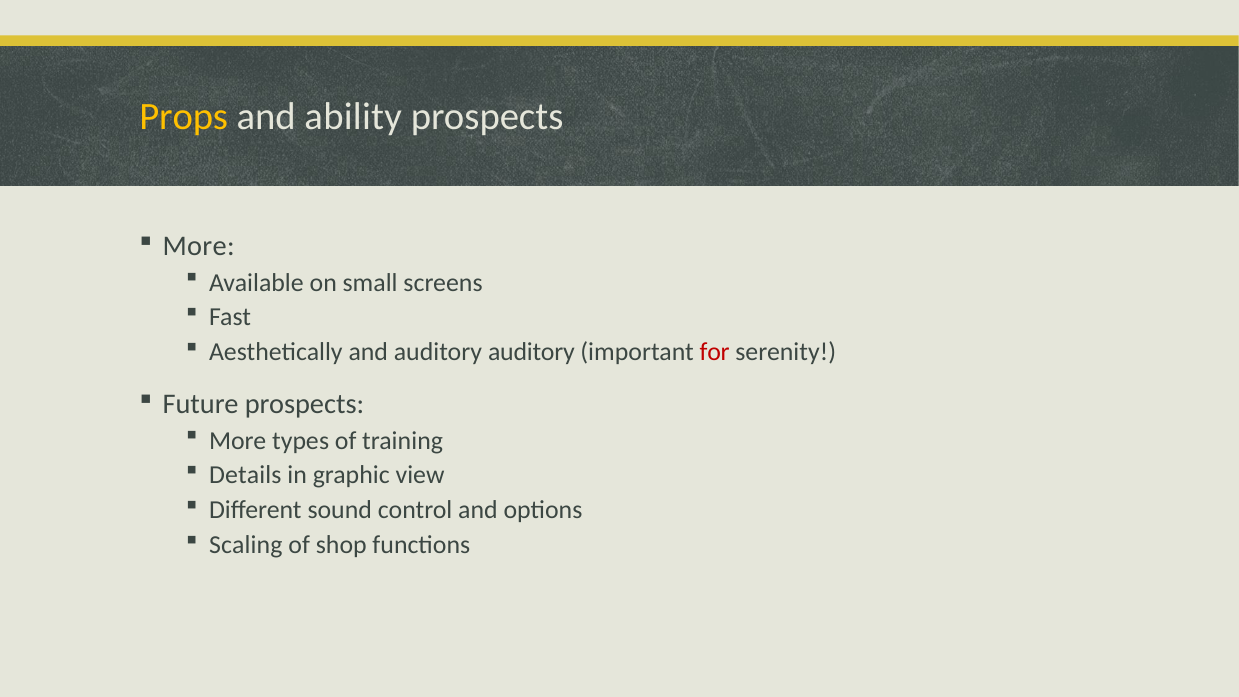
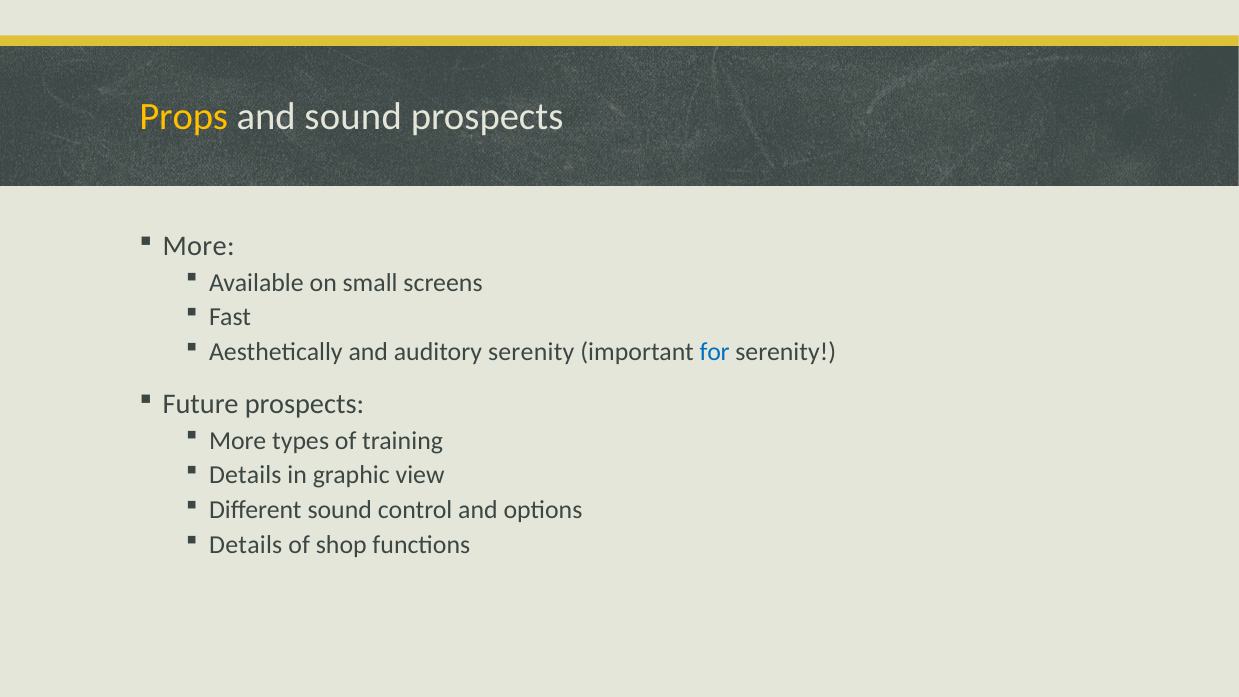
and ability: ability -> sound (353, 117)
auditory auditory: auditory -> serenity (531, 352)
for colour: red -> blue (715, 352)
Scaling: Scaling -> Details (246, 545)
